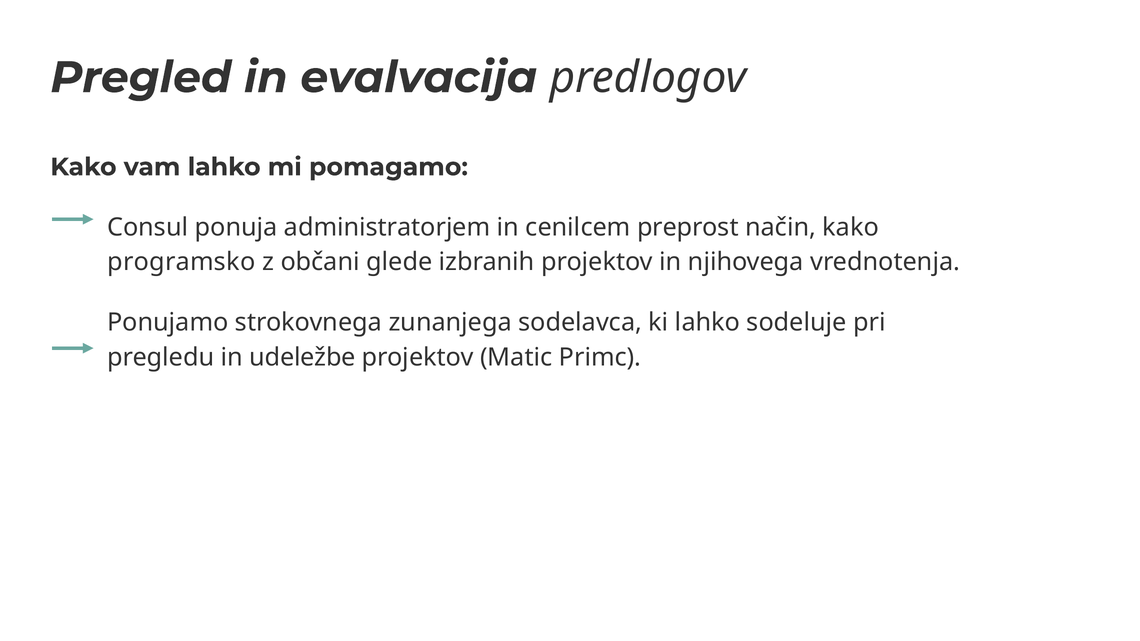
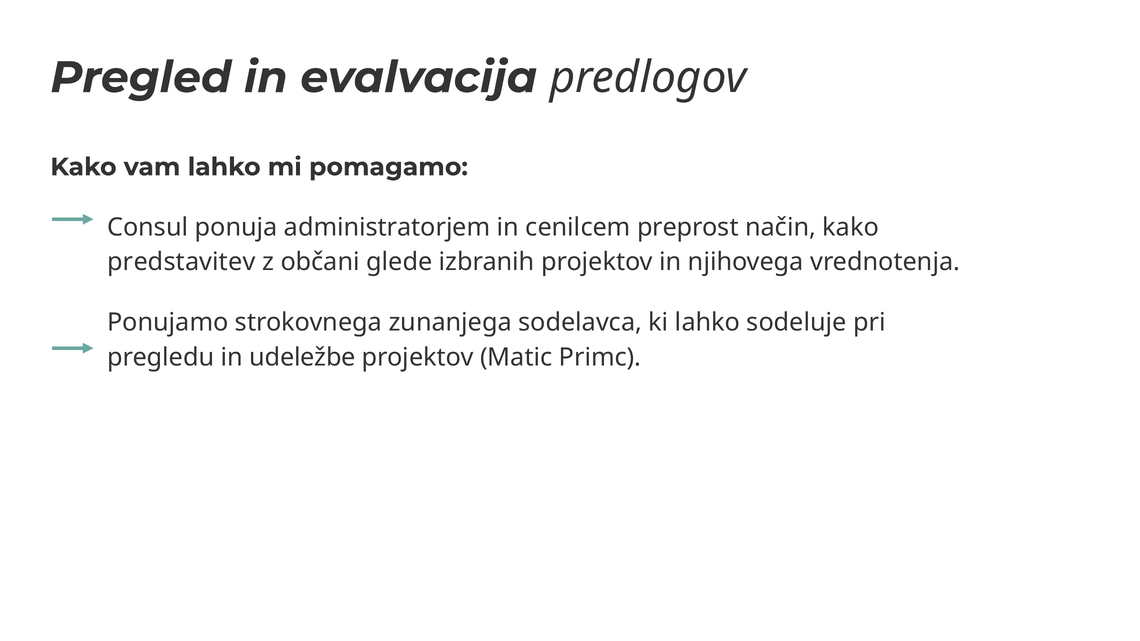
programsko: programsko -> predstavitev (181, 262)
